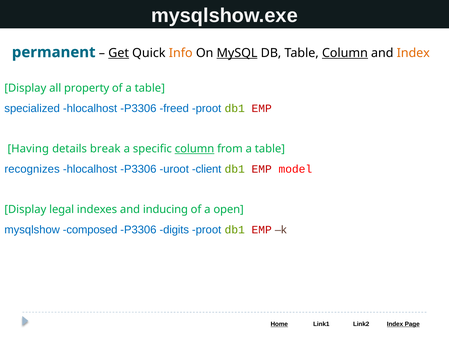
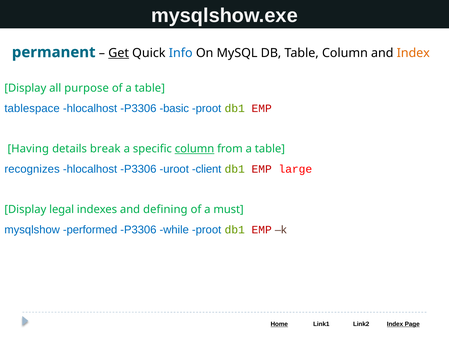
Info colour: orange -> blue (181, 53)
MySQL underline: present -> none (237, 53)
Column underline: present -> none (345, 53)
property: property -> purpose (87, 88)
specialized: specialized -> tablespace (32, 108)
freed: freed -> basic (174, 108)
model: model -> large (295, 169)
inducing: inducing -> defining (165, 209)
open: open -> must (229, 209)
composed: composed -> performed (90, 230)
digits: digits -> while (174, 230)
